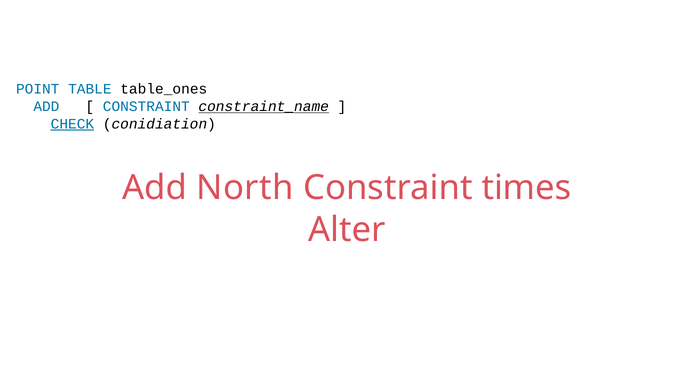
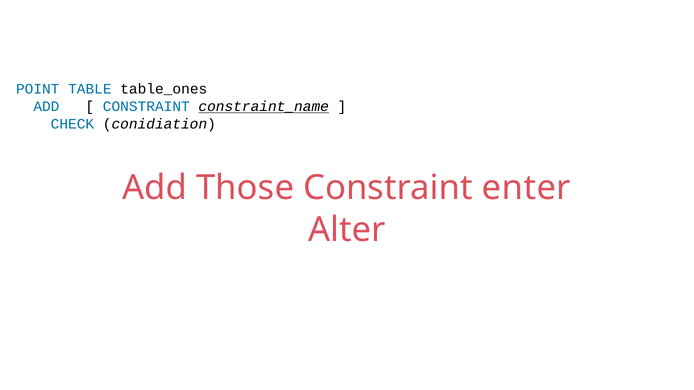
CHECK underline: present -> none (72, 124)
North: North -> Those (245, 188)
times: times -> enter (526, 188)
